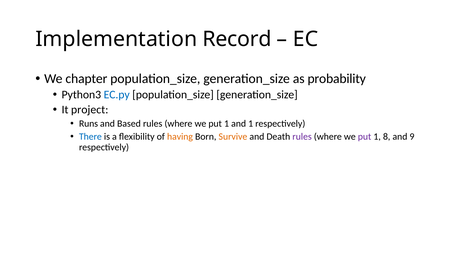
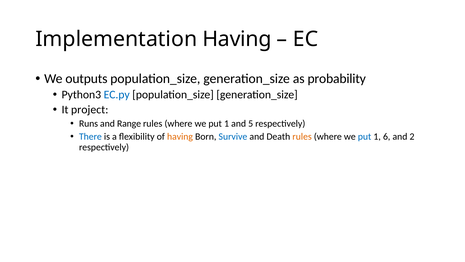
Implementation Record: Record -> Having (237, 39)
chapter: chapter -> outputs (86, 79)
Based: Based -> Range (129, 124)
and 1: 1 -> 5 (251, 124)
Survive colour: orange -> blue (233, 136)
rules colour: purple -> orange (302, 136)
put colour: purple -> blue (365, 136)
8: 8 -> 6 (387, 136)
9: 9 -> 2 (412, 136)
